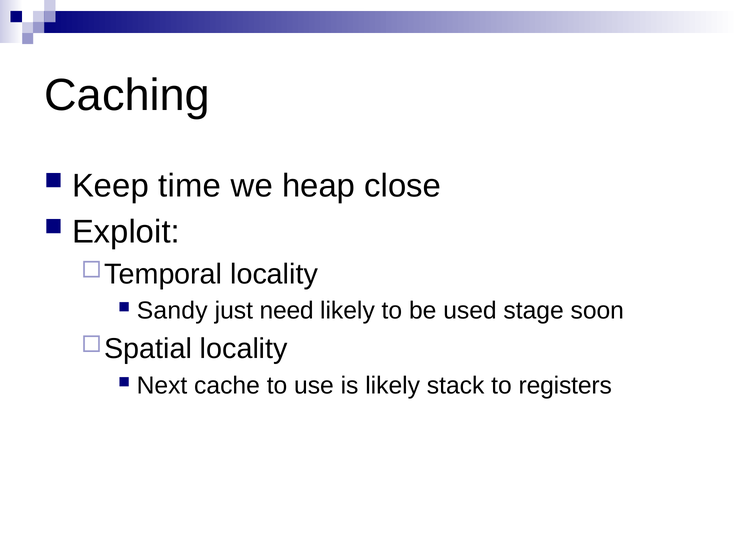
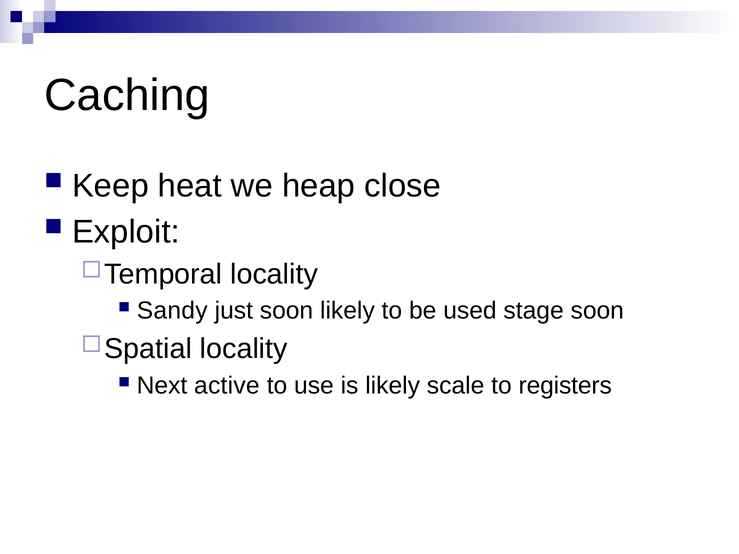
time: time -> heat (190, 186)
just need: need -> soon (287, 311)
cache: cache -> active (227, 386)
stack: stack -> scale (456, 386)
